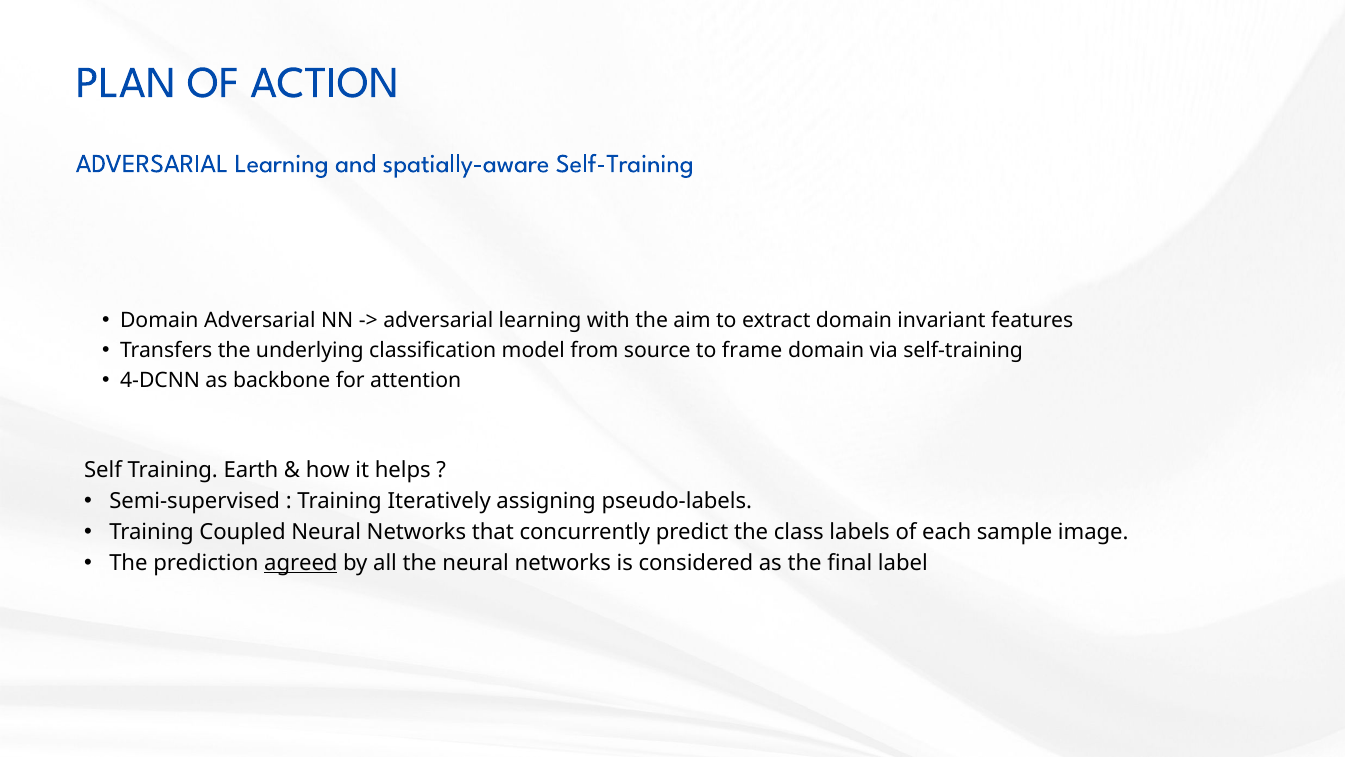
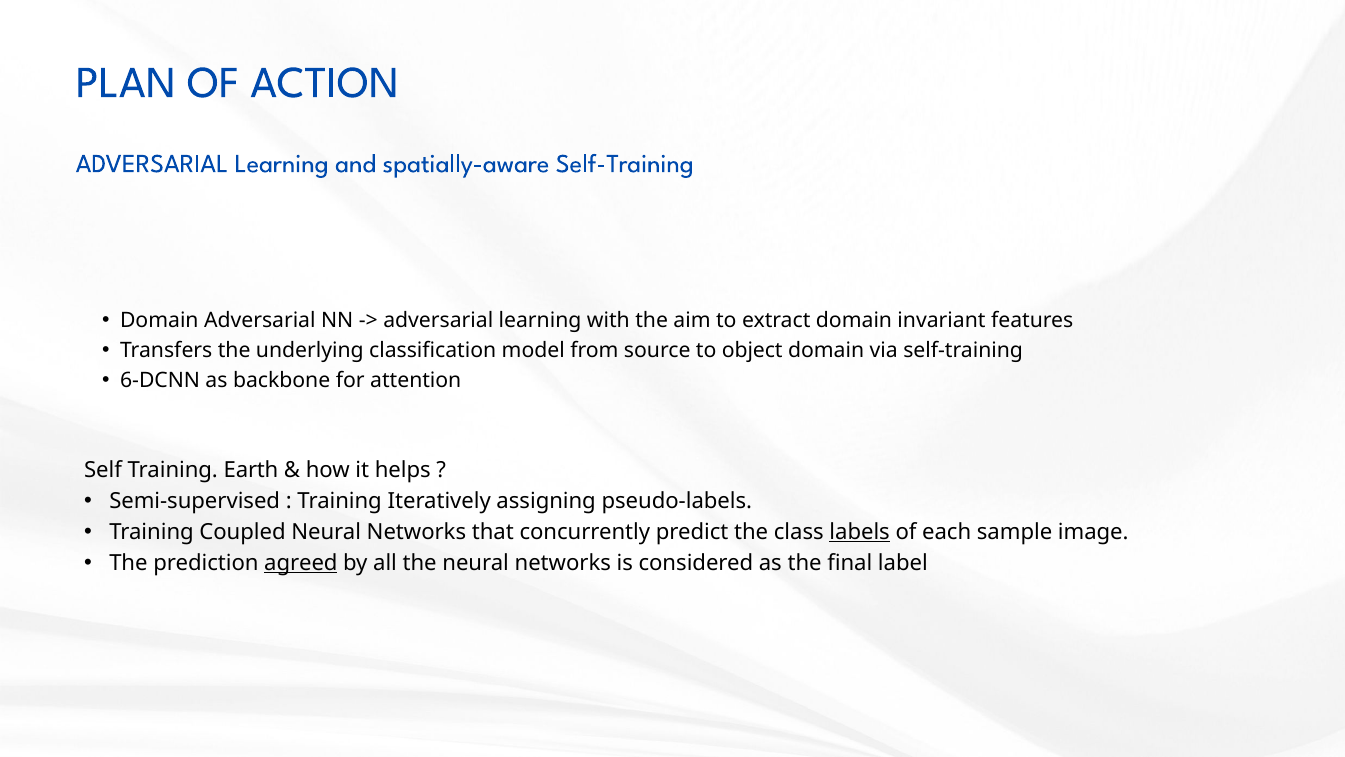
frame: frame -> object (752, 350)
4-DCNN: 4-DCNN -> 6-DCNN (160, 380)
labels underline: none -> present (860, 532)
